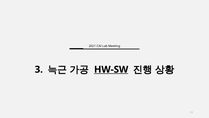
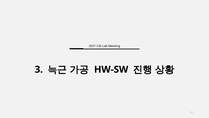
HW-SW underline: present -> none (111, 69)
